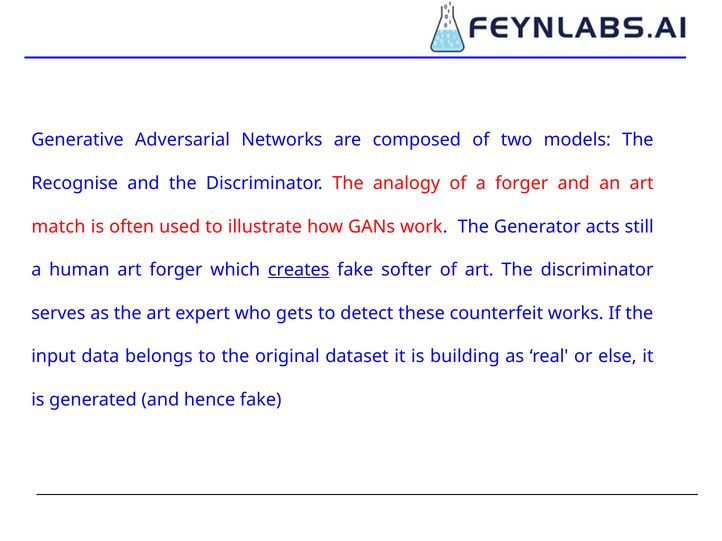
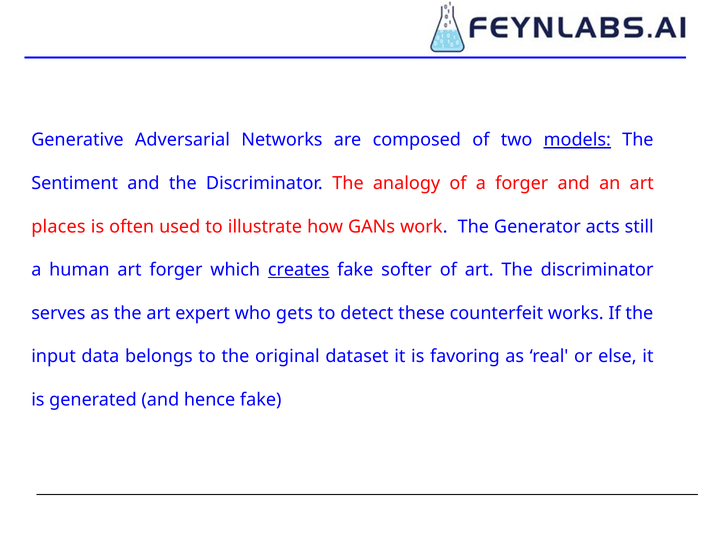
models underline: none -> present (577, 140)
Recognise: Recognise -> Sentiment (75, 183)
match: match -> places (58, 227)
building: building -> favoring (465, 357)
